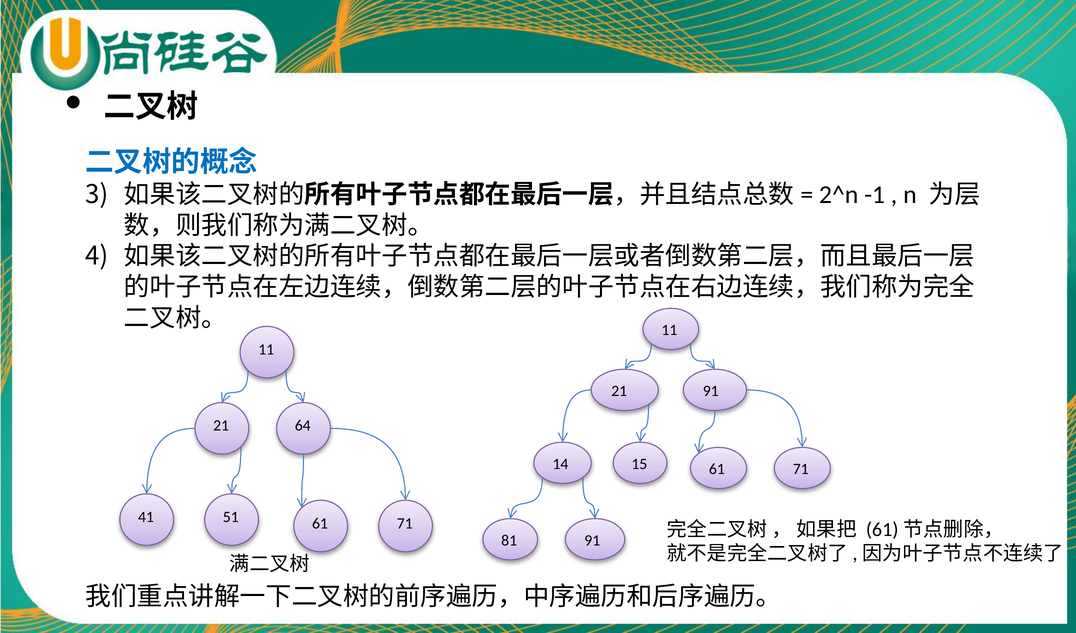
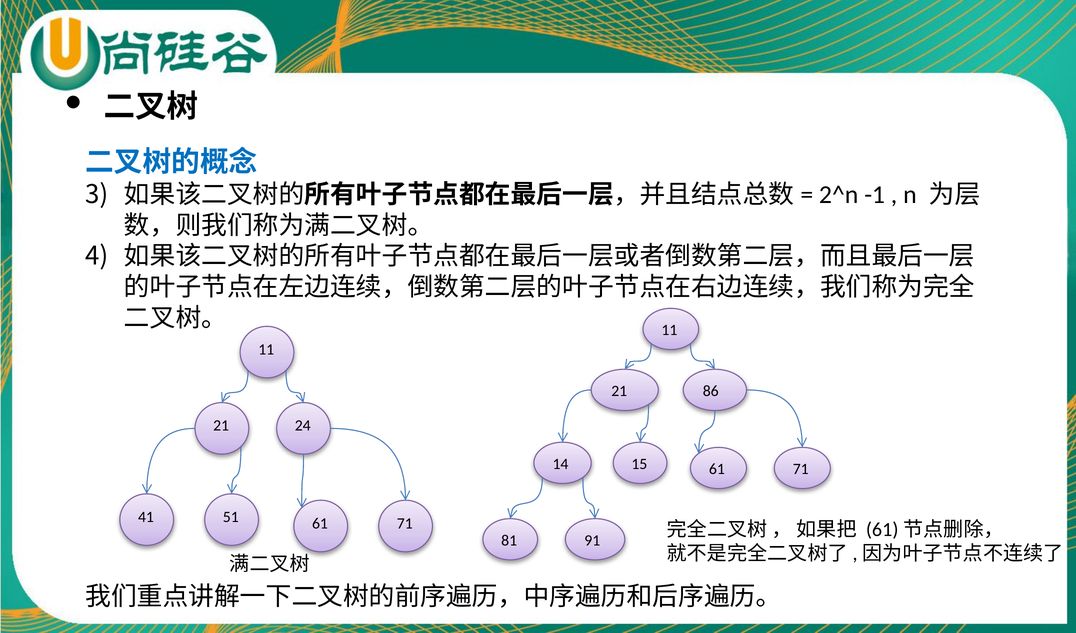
21 91: 91 -> 86 (711, 391)
64: 64 -> 24 (303, 426)
